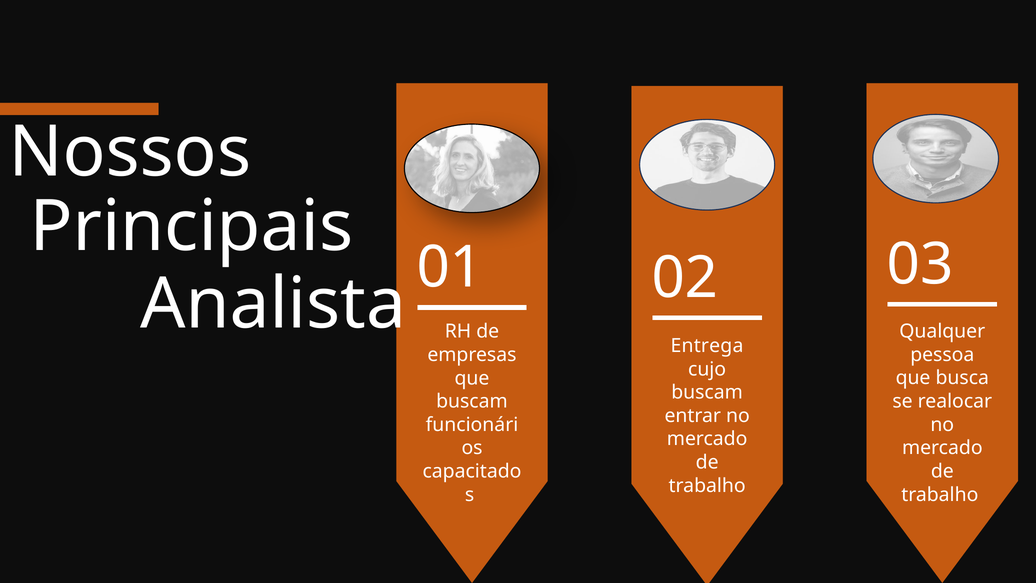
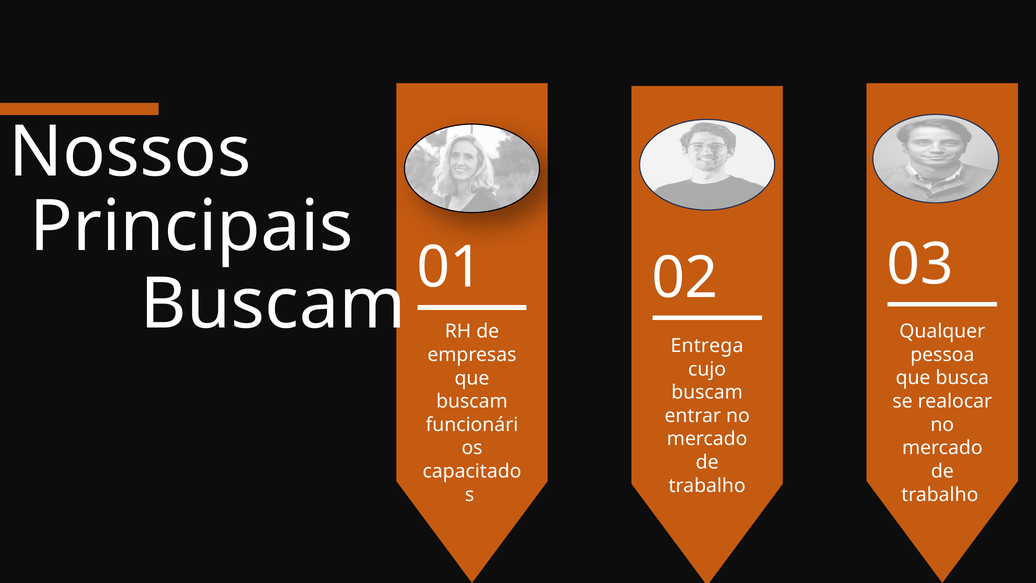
Analista: Analista -> Buscam (273, 304)
